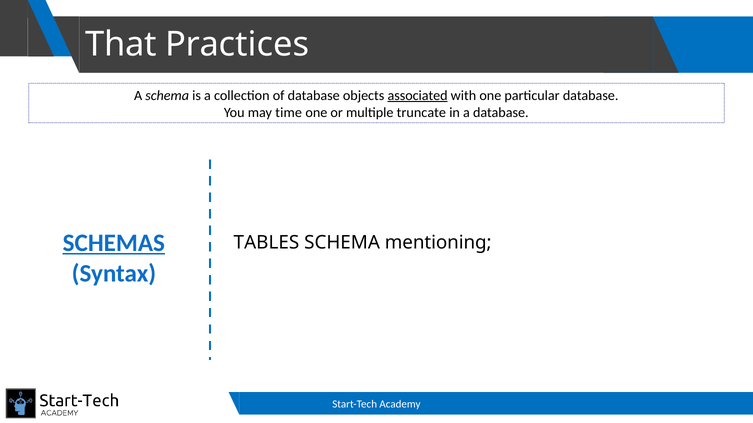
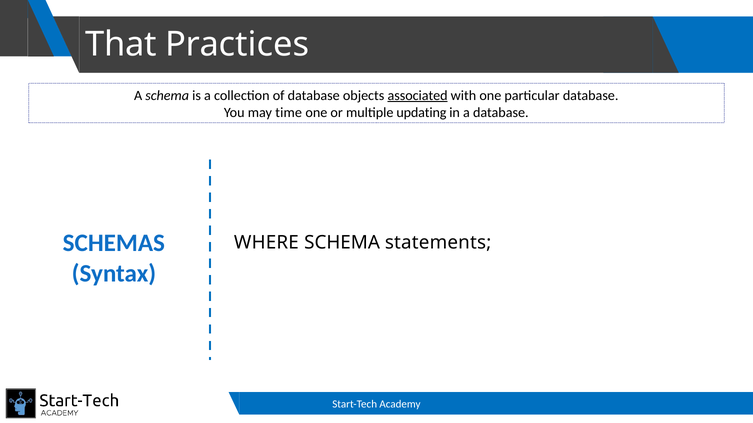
truncate: truncate -> updating (421, 113)
SCHEMAS underline: present -> none (114, 243)
TABLES: TABLES -> WHERE (266, 243)
mentioning: mentioning -> statements (438, 243)
